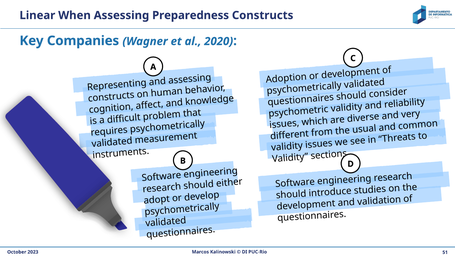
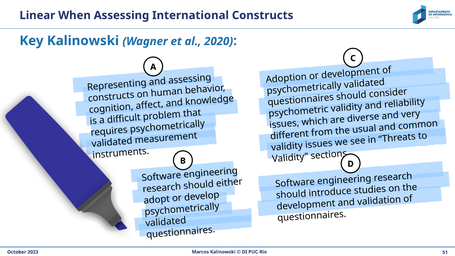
Preparedness: Preparedness -> International (191, 15)
Key Companies: Companies -> Kalinowski (83, 41)
